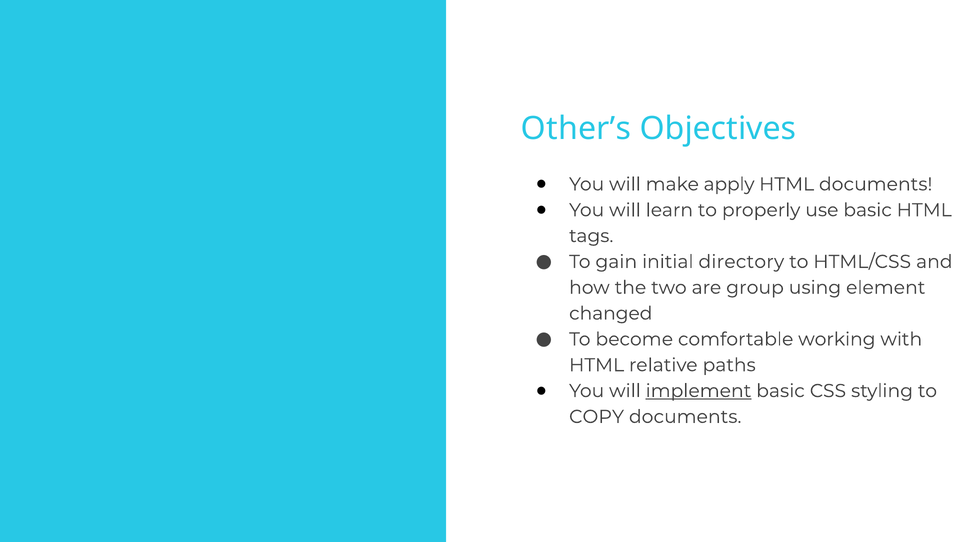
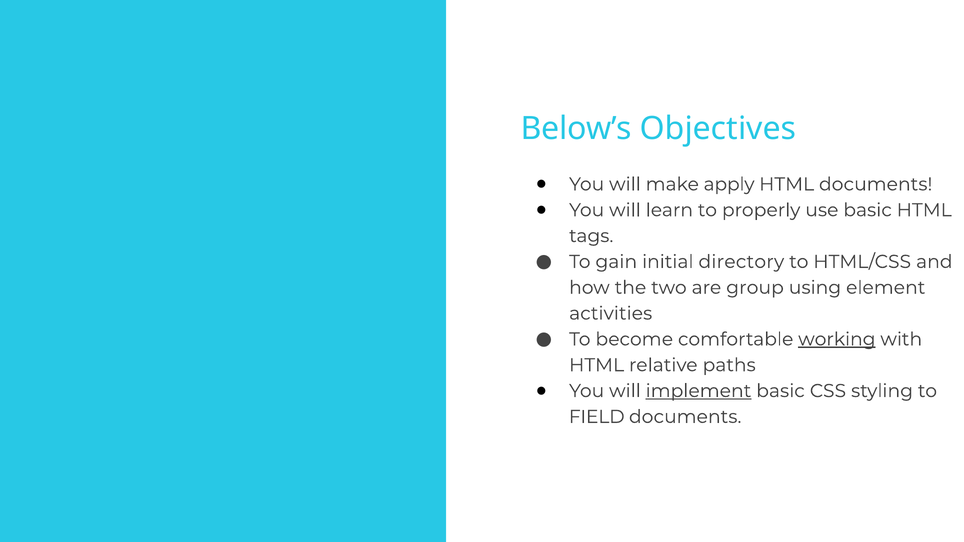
Other’s: Other’s -> Below’s (576, 129)
changed: changed -> activities (611, 314)
working underline: none -> present (837, 339)
COPY: COPY -> FIELD (597, 417)
